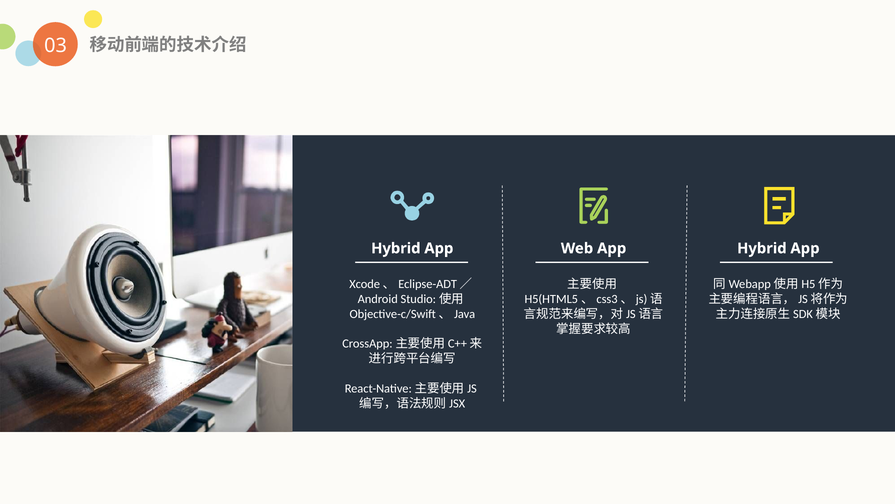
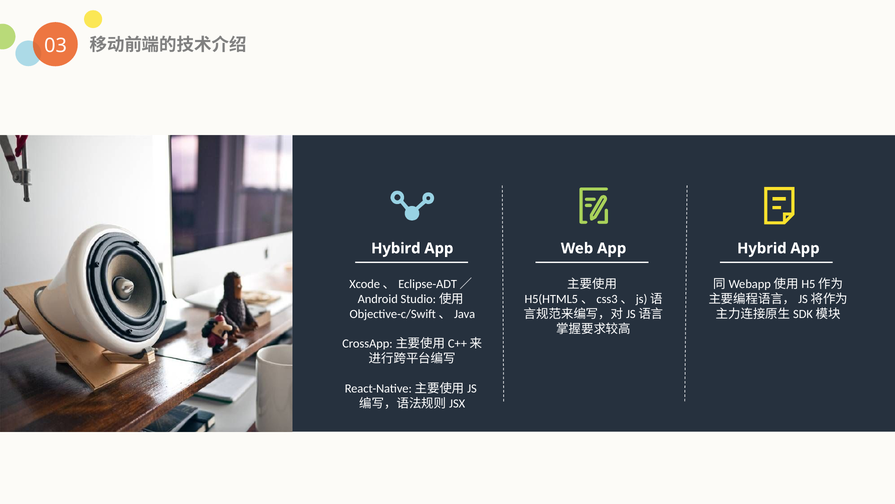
Hybrid: Hybrid -> Hybird (396, 248)
